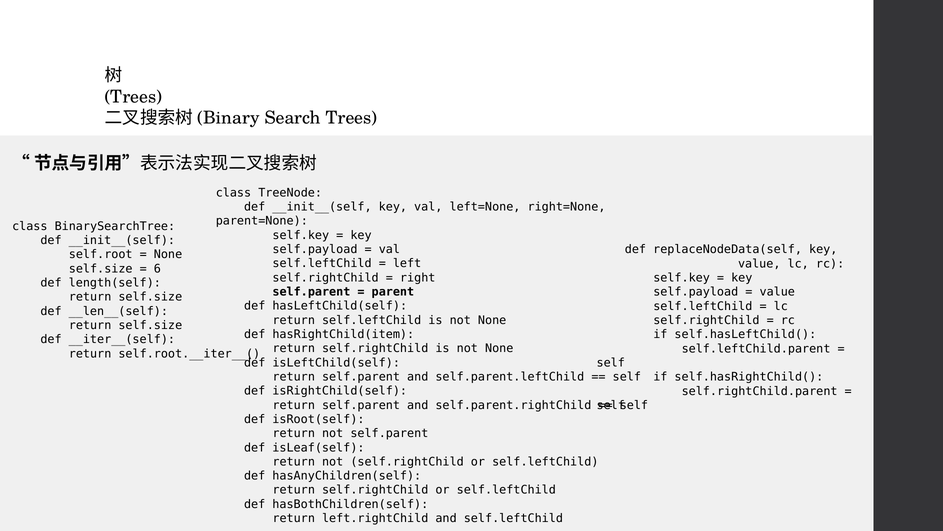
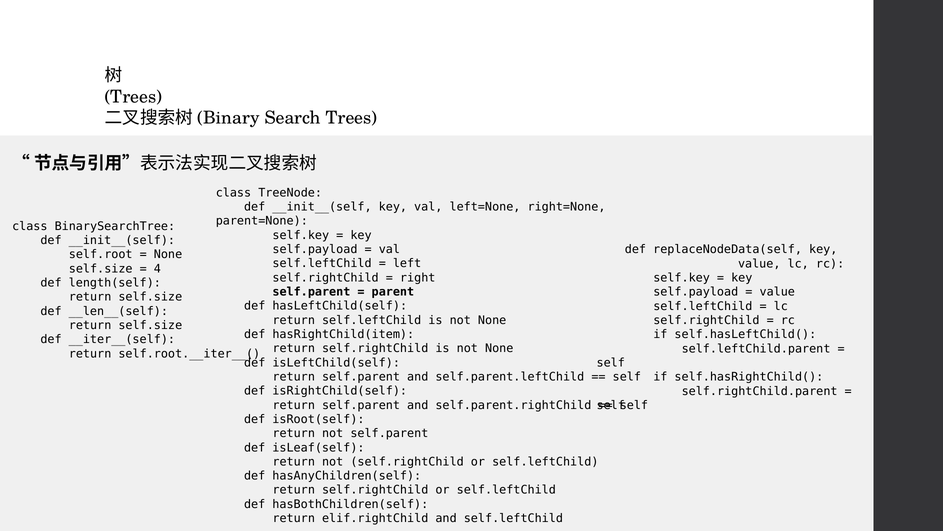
6: 6 -> 4 (157, 268)
left.rightChild: left.rightChild -> elif.rightChild (375, 518)
